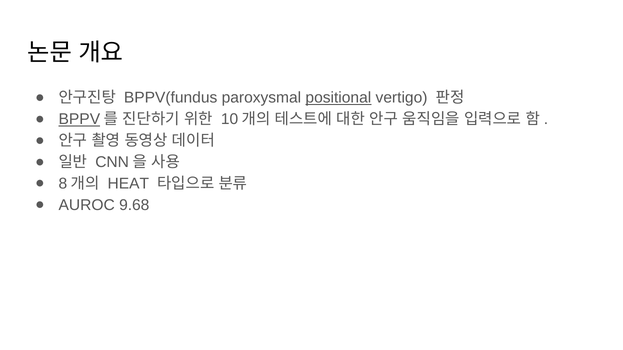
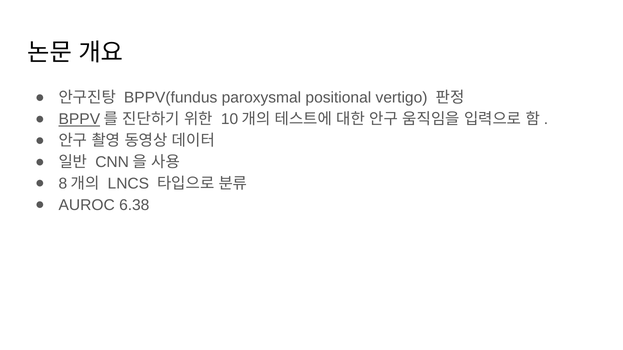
positional underline: present -> none (338, 98)
HEAT: HEAT -> LNCS (128, 184)
9.68: 9.68 -> 6.38 (134, 205)
